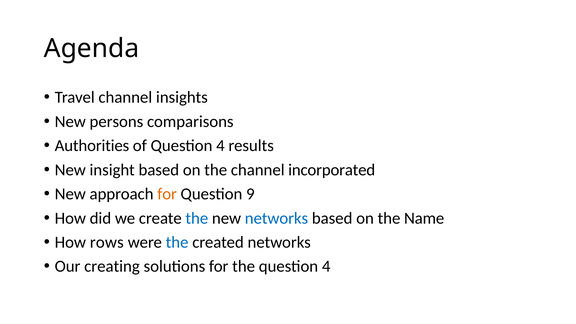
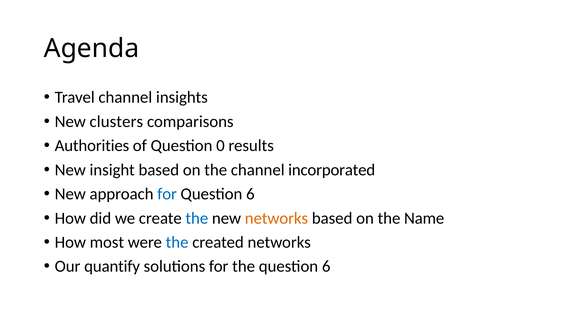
persons: persons -> clusters (116, 122)
of Question 4: 4 -> 0 (220, 146)
for colour: orange -> blue (167, 194)
9: 9 -> 6 (250, 194)
networks colour: blue -> orange (276, 218)
rows: rows -> most (107, 242)
creating: creating -> quantify (112, 266)
the question 4: 4 -> 6 (326, 266)
